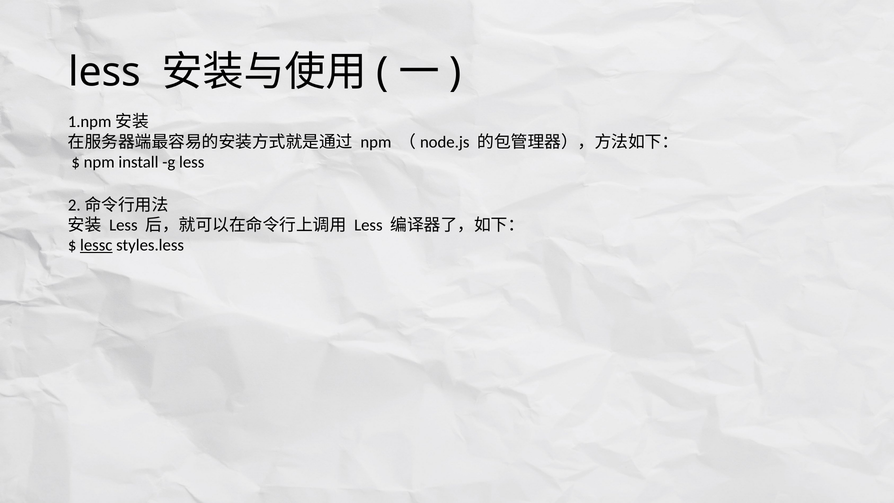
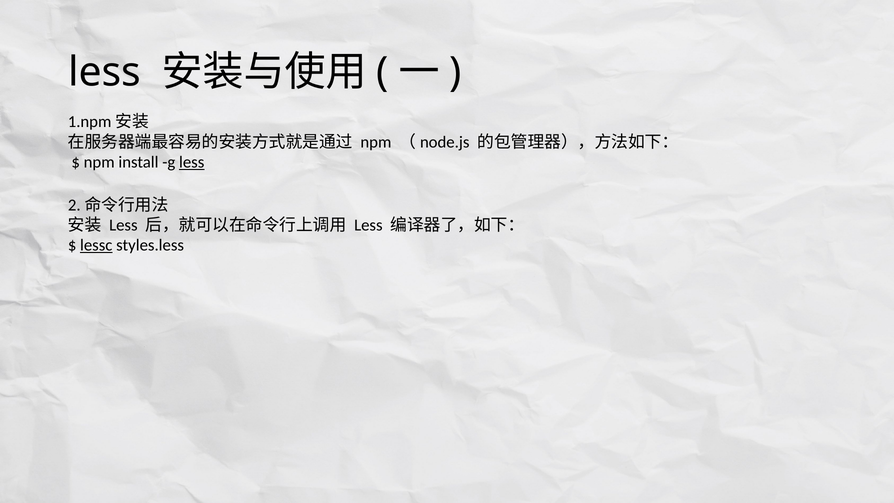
less underline: none -> present (192, 162)
